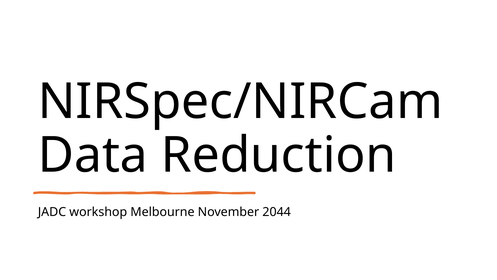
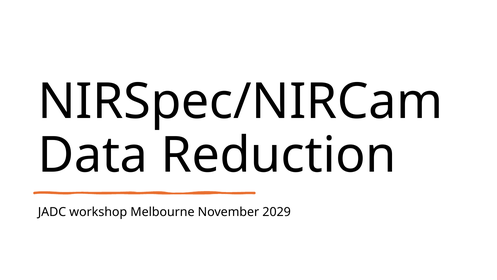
2044: 2044 -> 2029 (277, 212)
